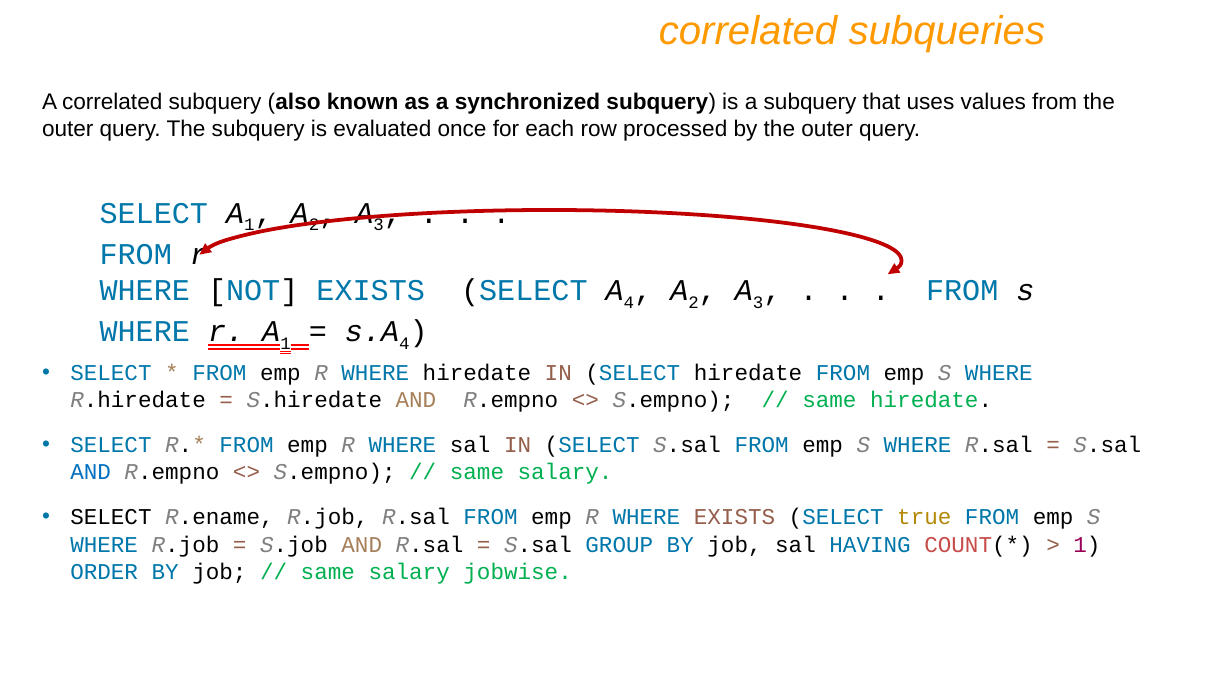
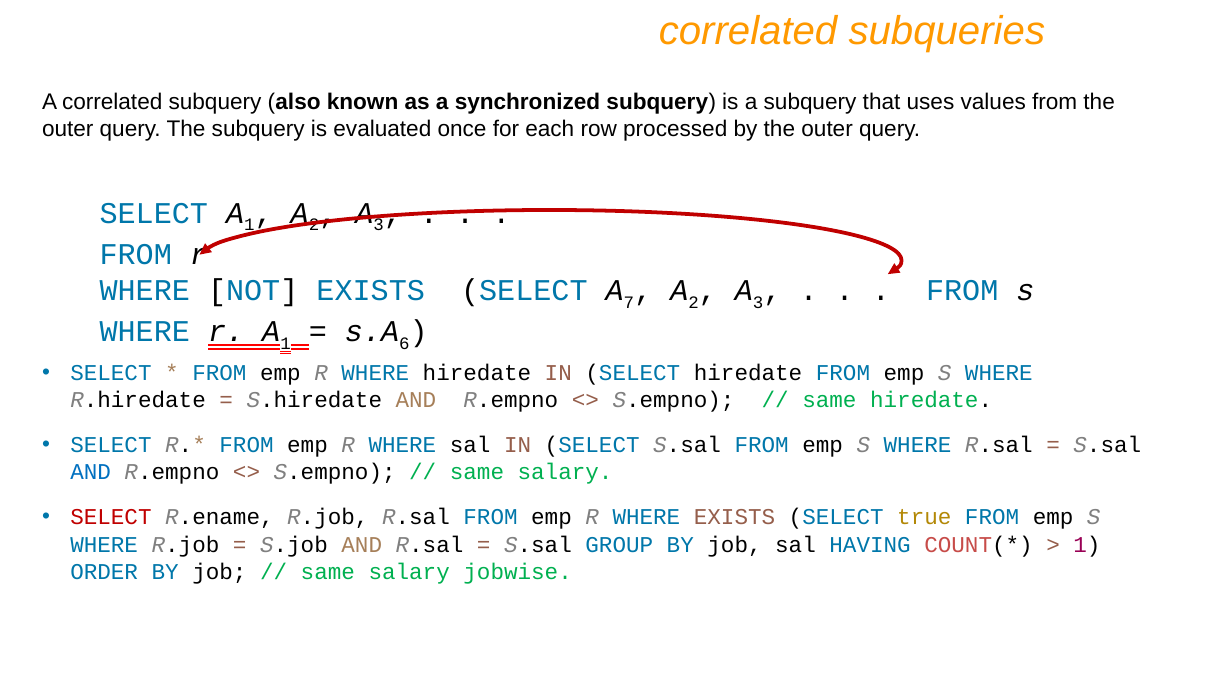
A 4: 4 -> 7 (629, 302)
4: 4 -> 6 (404, 343)
SELECT colour: black -> red (111, 517)
